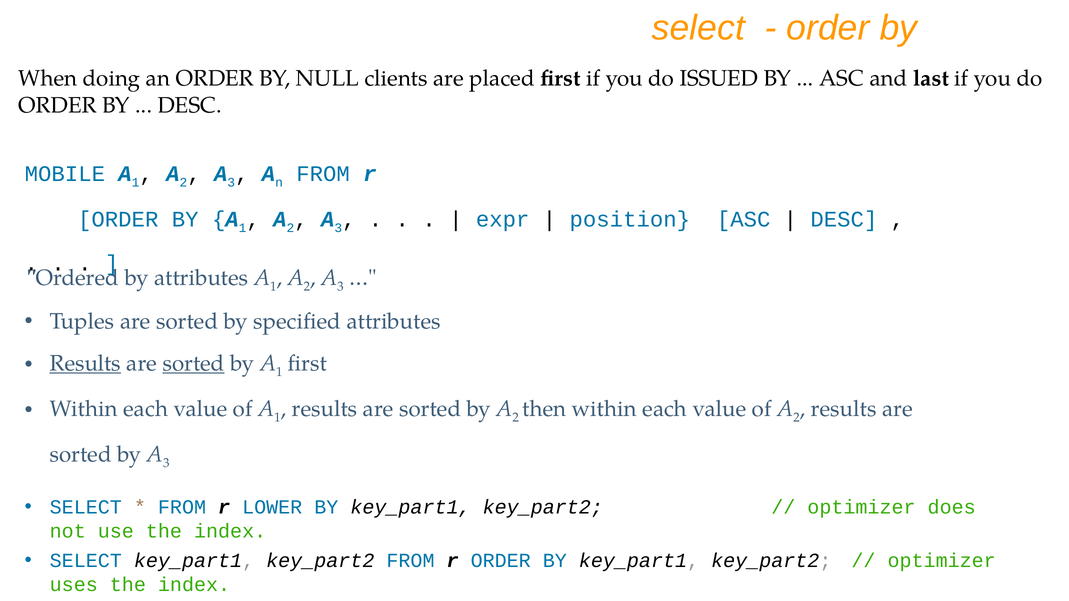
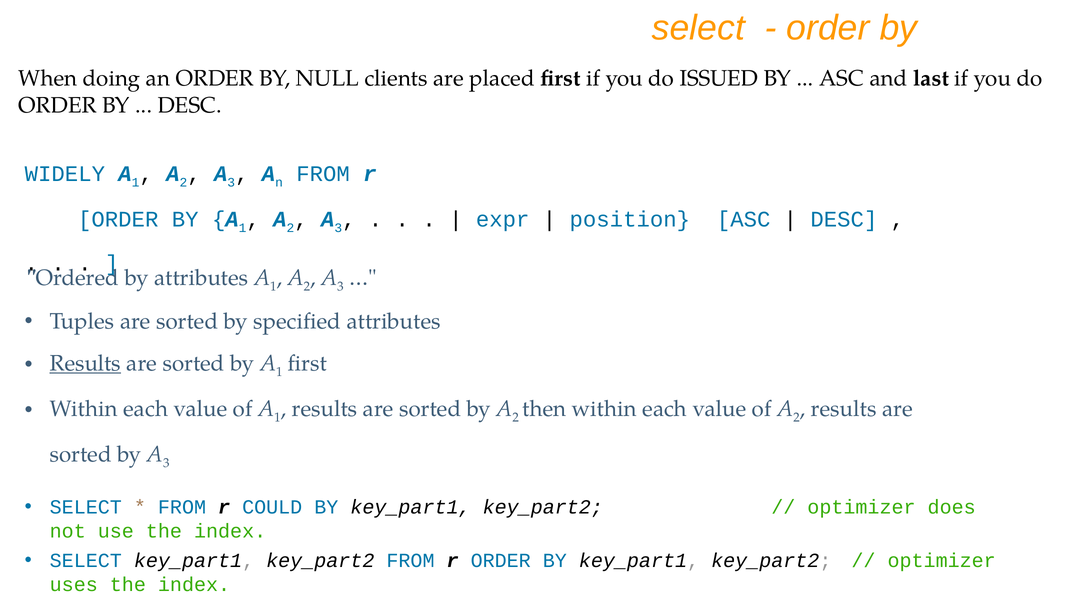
MOBILE: MOBILE -> WIDELY (65, 174)
sorted underline: present -> none (194, 364)
LOWER: LOWER -> COULD (272, 507)
